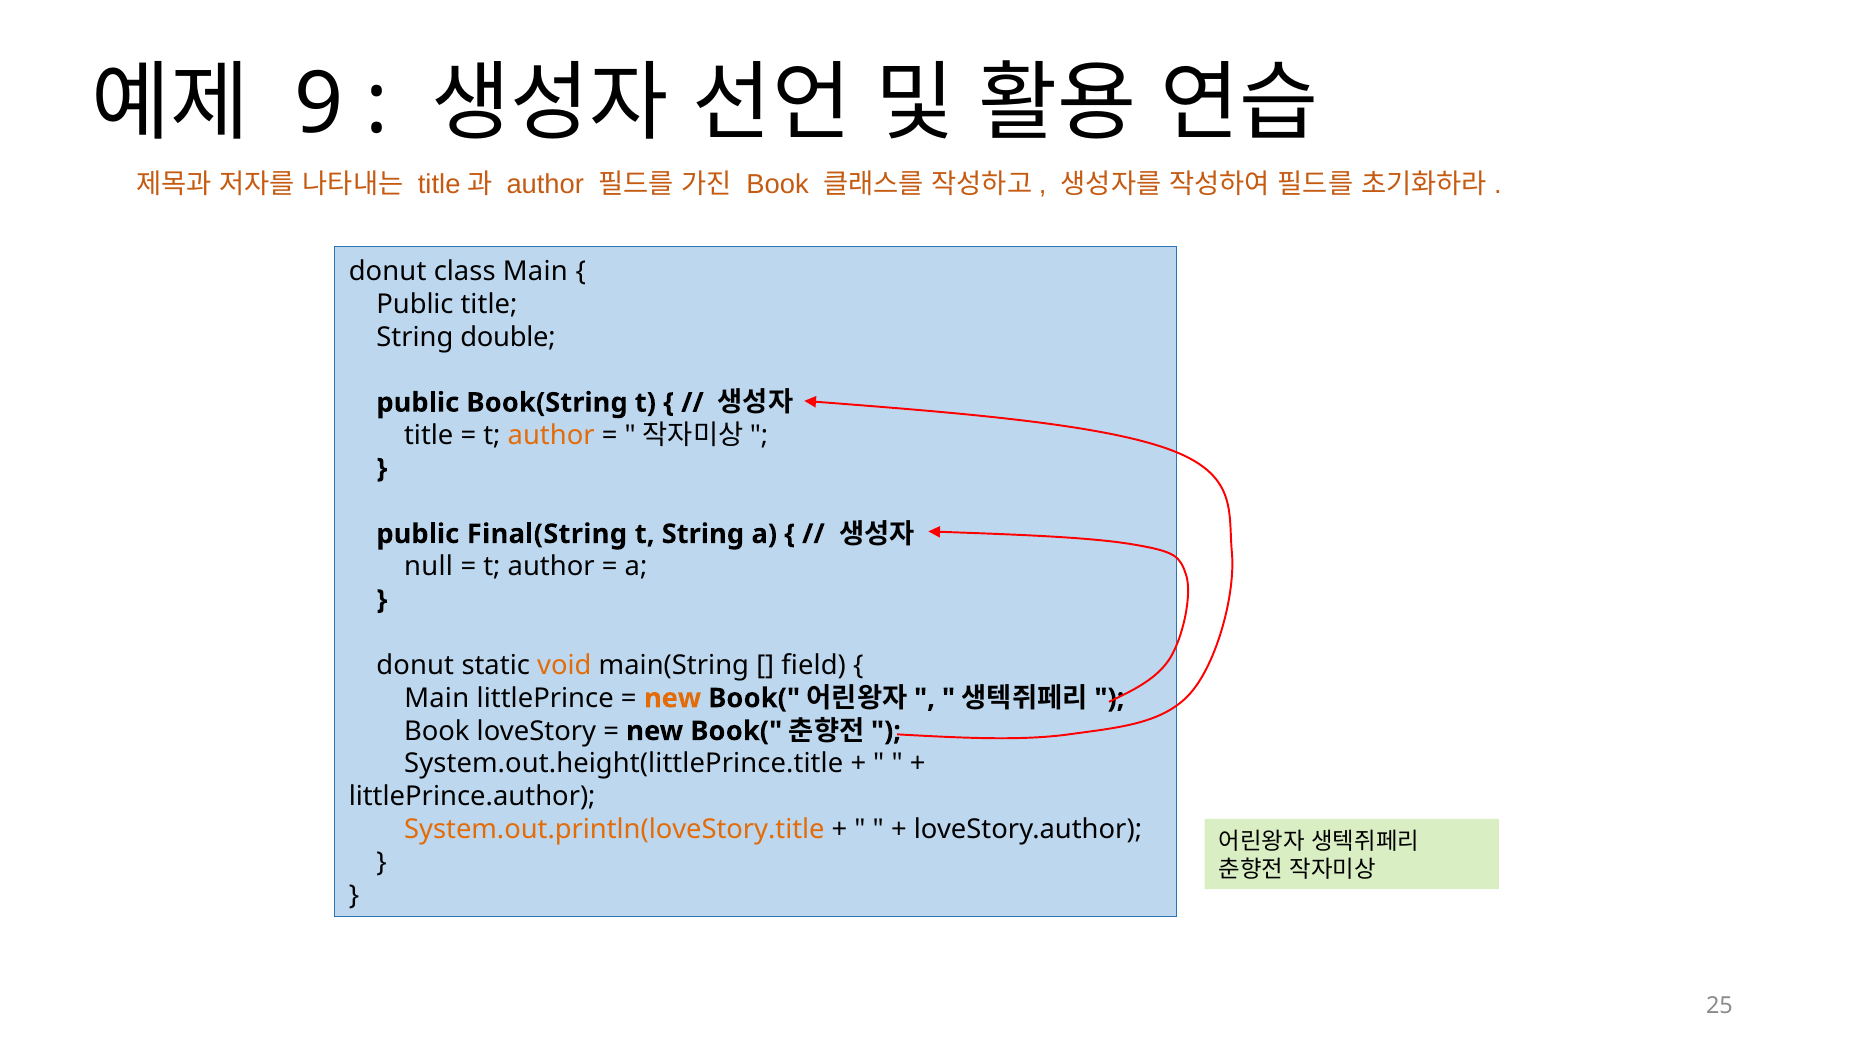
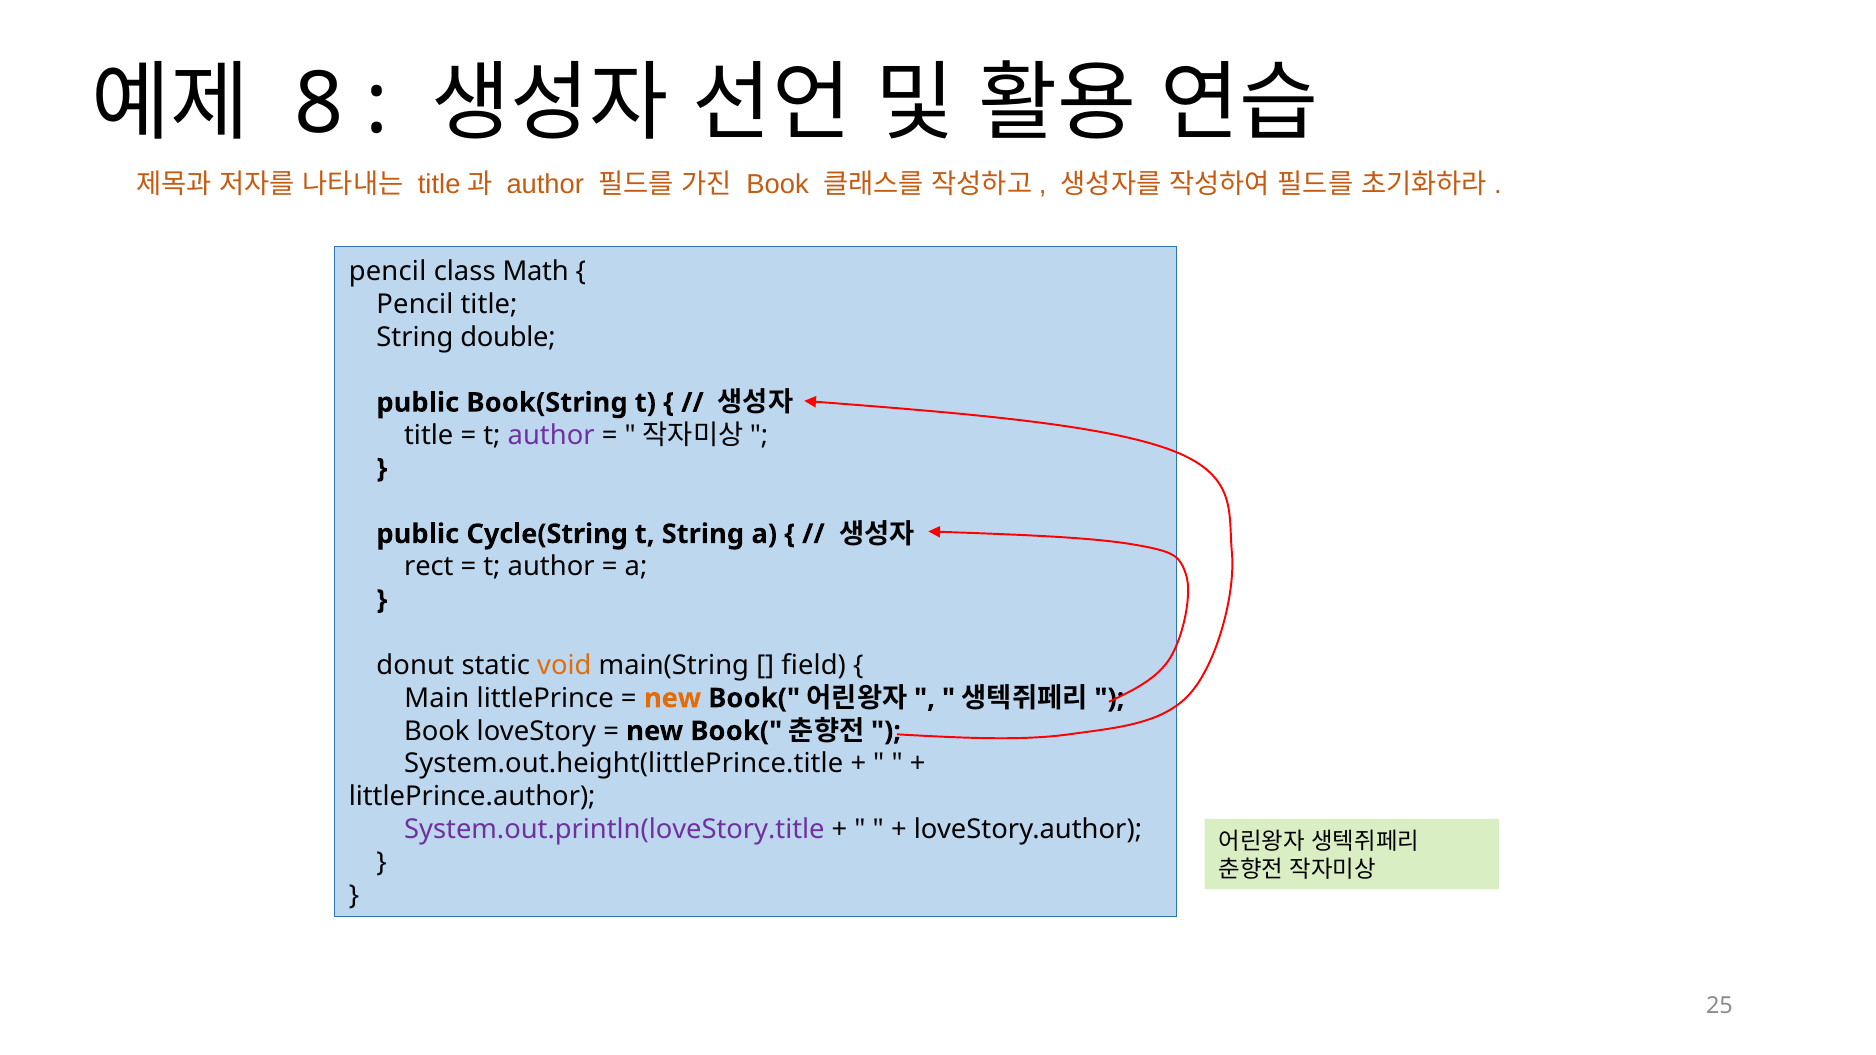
9: 9 -> 8 (319, 104)
donut: donut -> pencil (388, 271)
class Main: Main -> Math (536, 271)
Public: Public -> Pencil (415, 304)
author colour: orange -> purple (551, 436)
Final(String: Final(String -> Cycle(String (547, 534)
null: null -> rect (429, 567)
System.out.println(loveStory.title colour: orange -> purple (614, 830)
